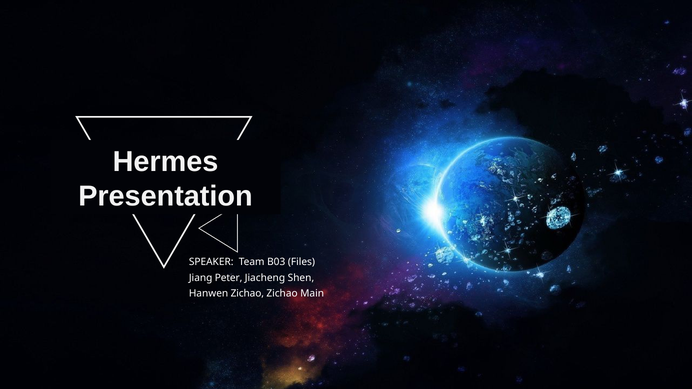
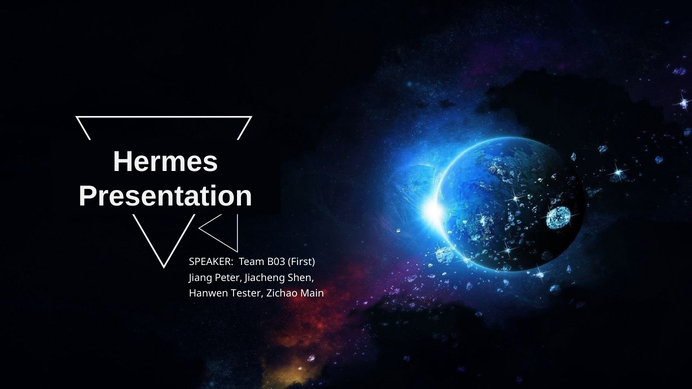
Files: Files -> First (301, 262)
Hanwen Zichao: Zichao -> Tester (247, 294)
